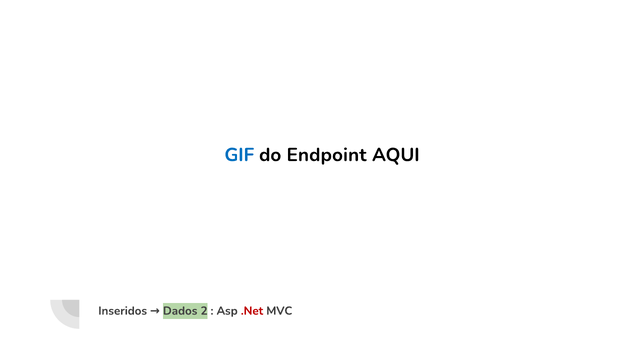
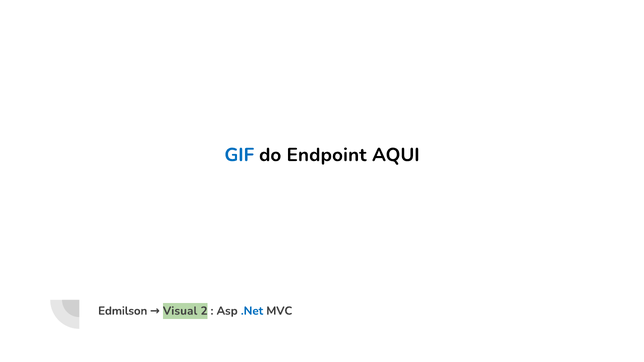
Inseridos: Inseridos -> Edmilson (123, 311)
Dados: Dados -> Visual (180, 311)
.Net colour: red -> blue (252, 311)
